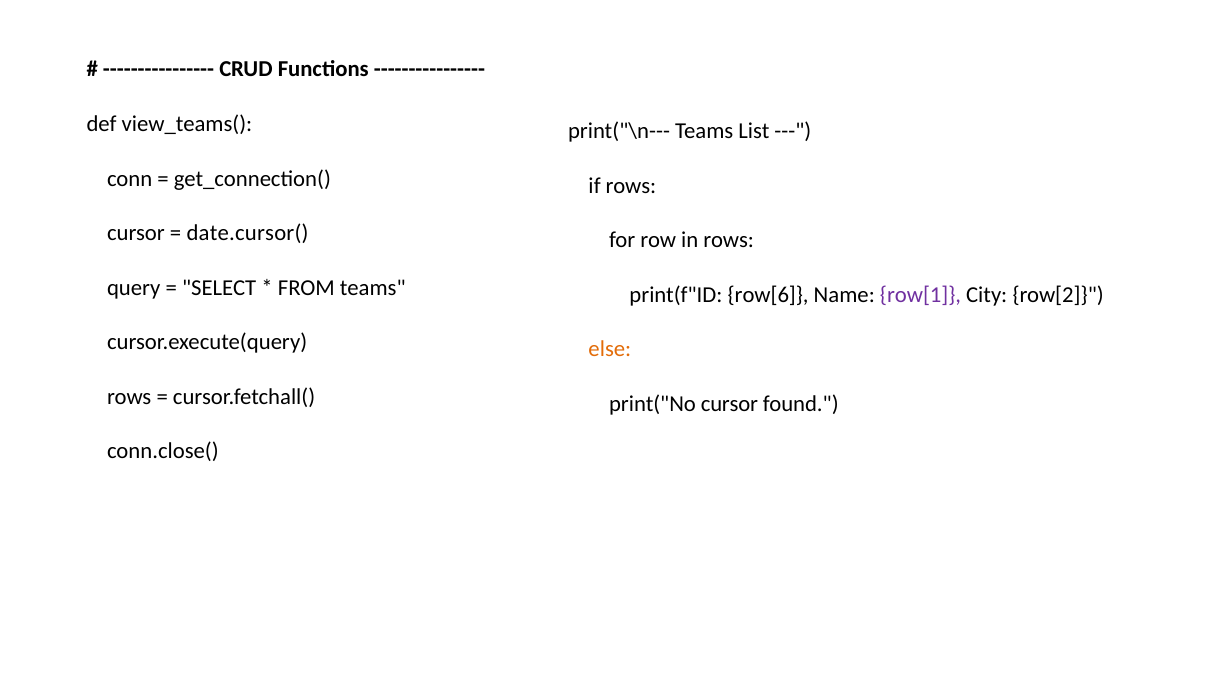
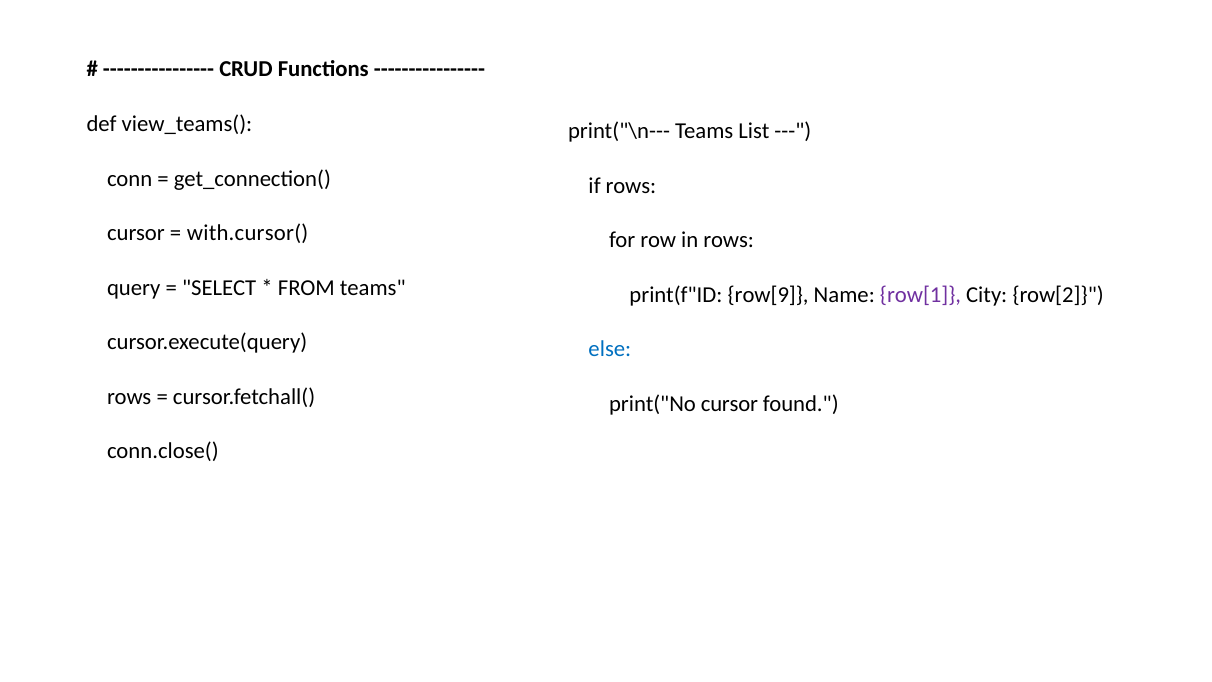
date.cursor(: date.cursor( -> with.cursor( (248, 233)
row[6: row[6 -> row[9 (768, 295)
else colour: orange -> blue (610, 349)
